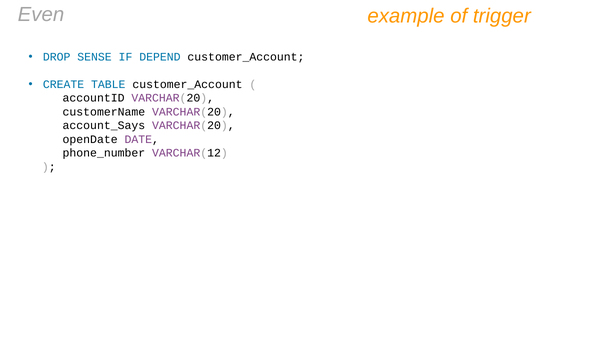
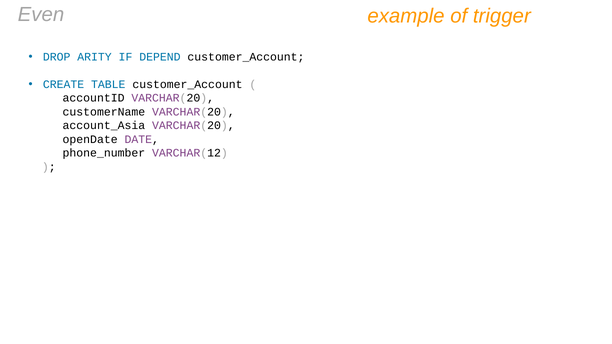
SENSE: SENSE -> ARITY (95, 57)
account_Says: account_Says -> account_Asia (104, 126)
